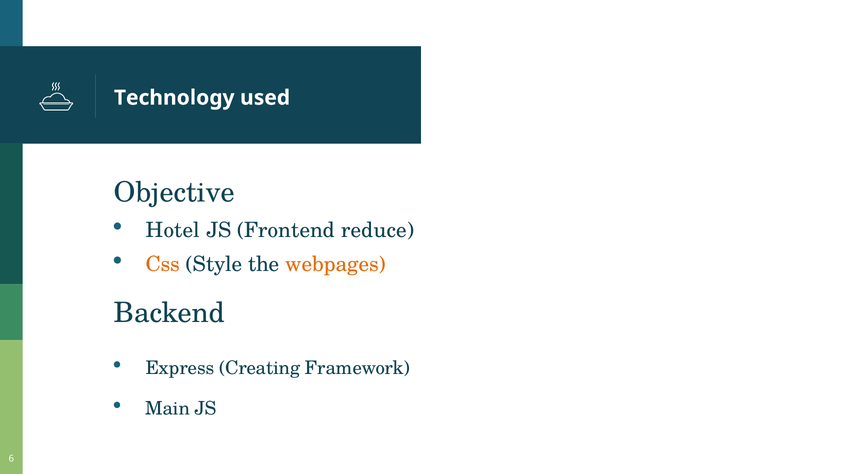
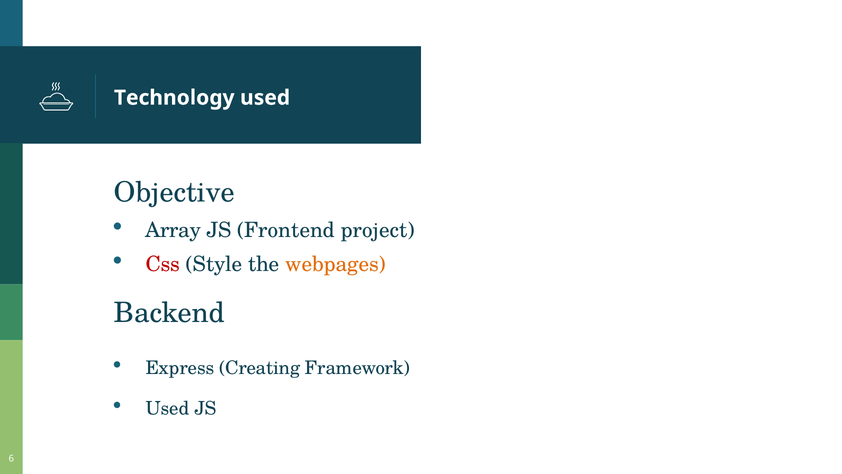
Hotel: Hotel -> Array (173, 230)
reduce: reduce -> project (378, 230)
Css colour: orange -> red (163, 264)
Main: Main -> Used (168, 408)
